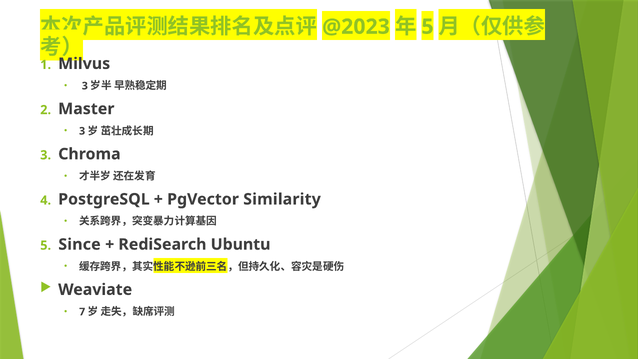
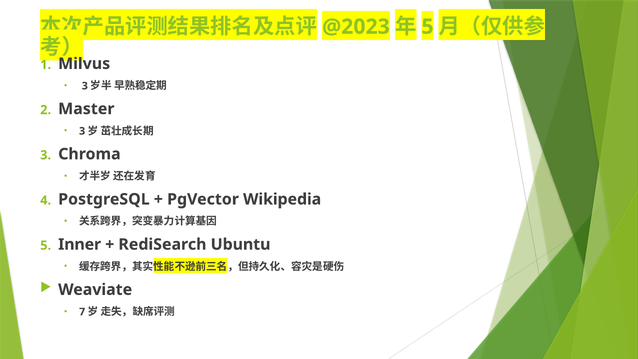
Similarity: Similarity -> Wikipedia (282, 199)
Since: Since -> Inner (80, 244)
